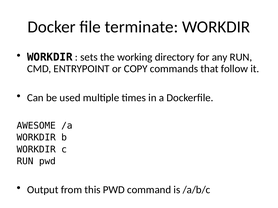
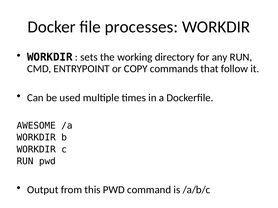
terminate: terminate -> processes (141, 27)
